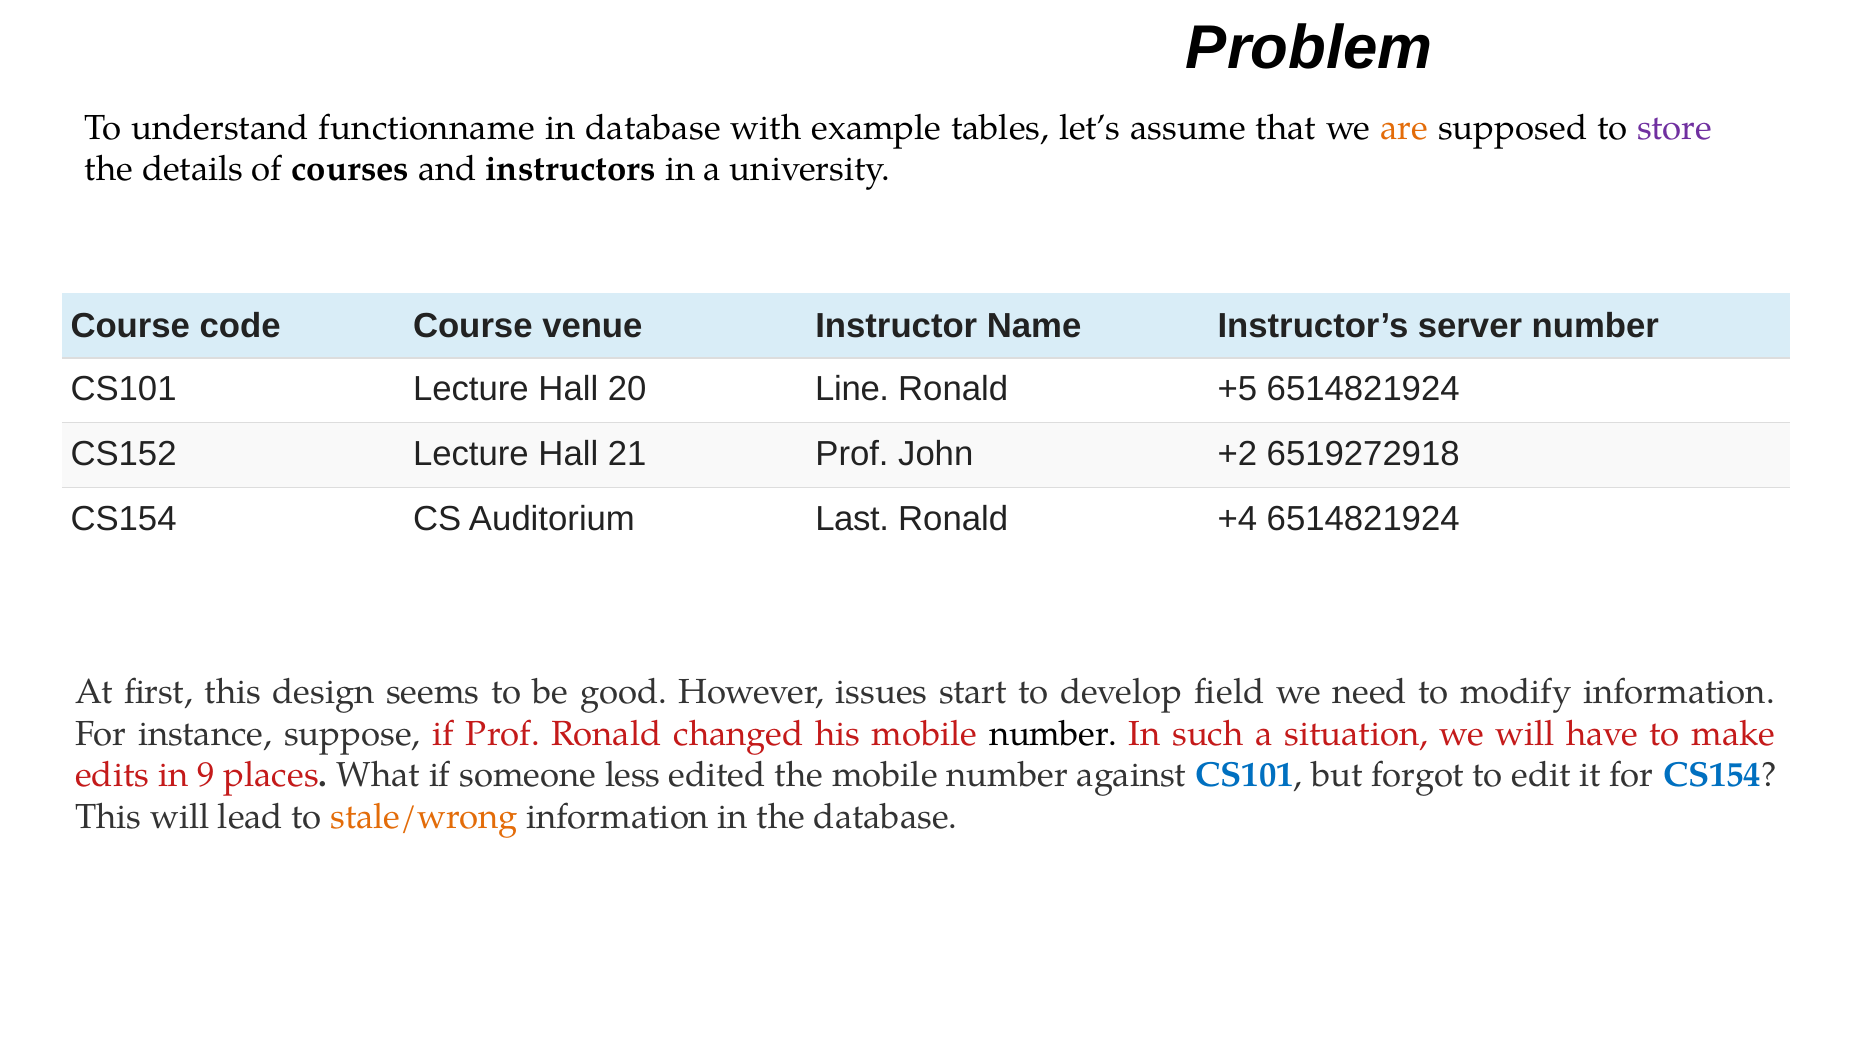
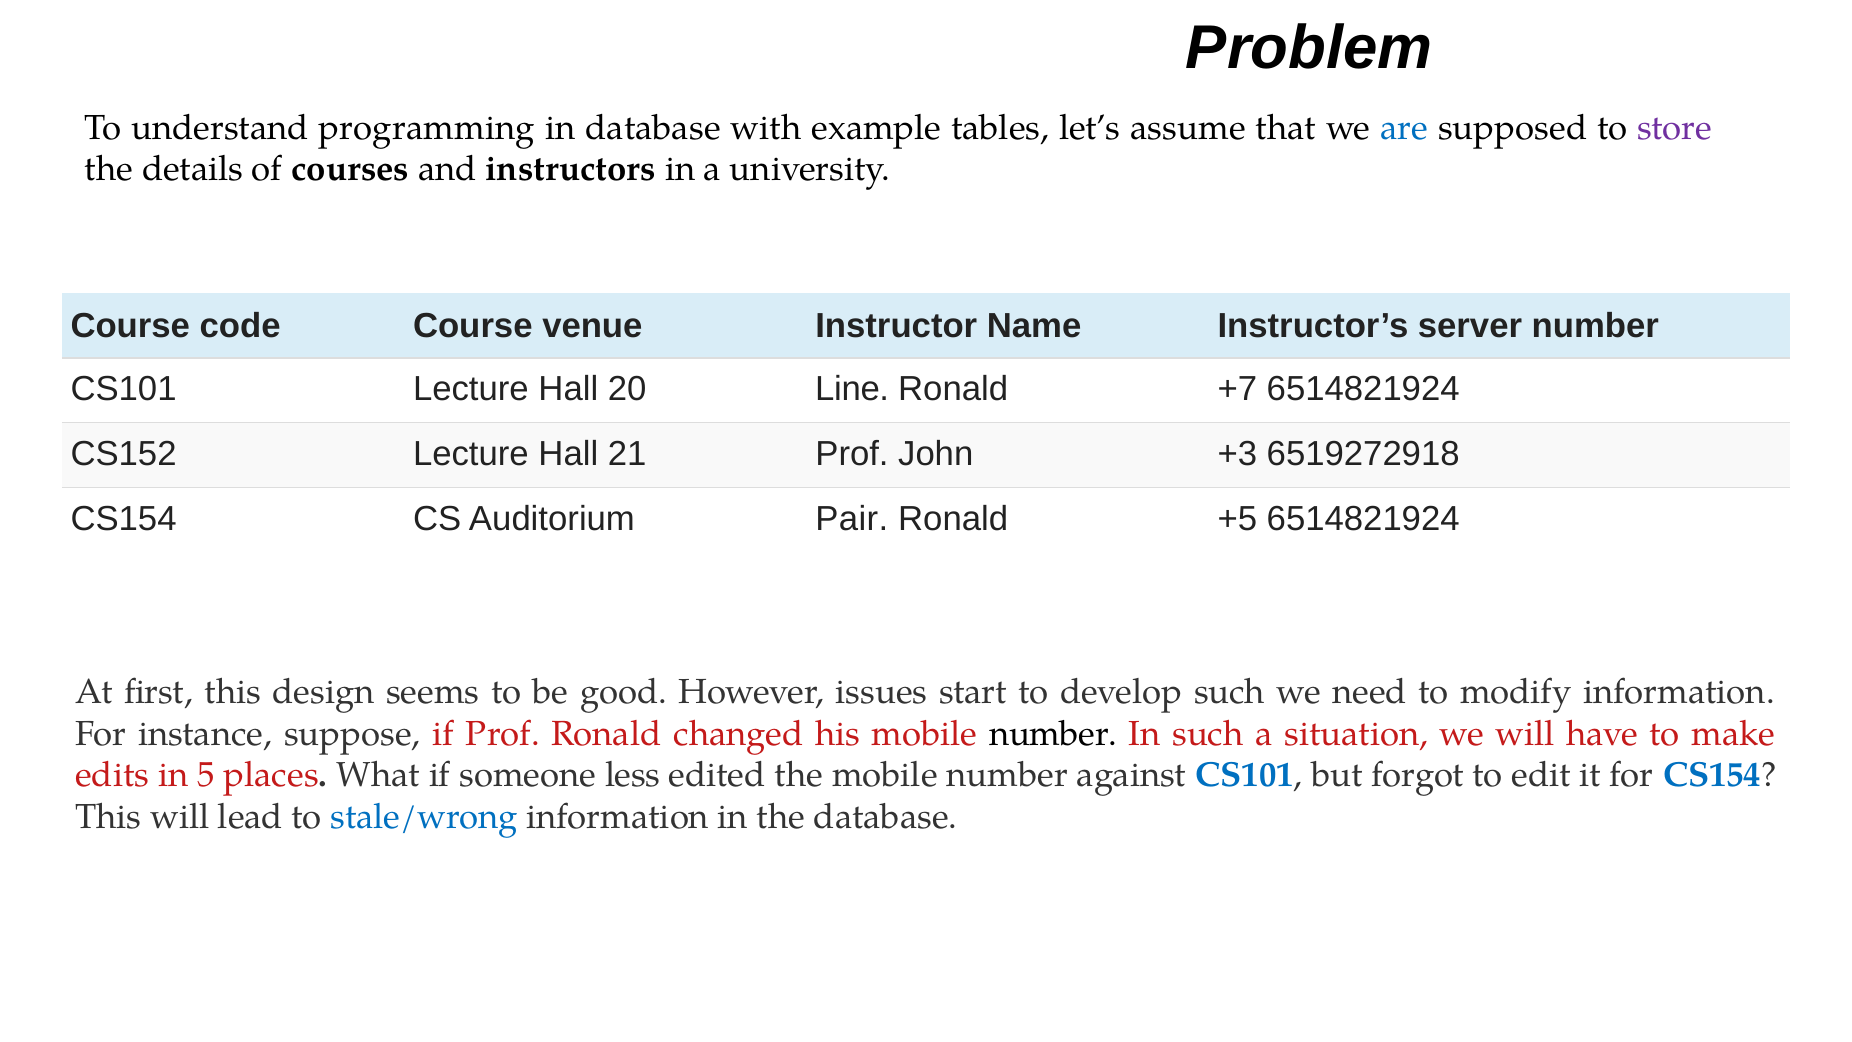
functionname: functionname -> programming (427, 128)
are colour: orange -> blue (1404, 128)
+5: +5 -> +7 (1237, 389)
+2: +2 -> +3 (1237, 454)
Last: Last -> Pair (852, 519)
+4: +4 -> +5 (1237, 519)
develop field: field -> such (1230, 692)
9: 9 -> 5 (206, 775)
stale/wrong colour: orange -> blue (424, 817)
